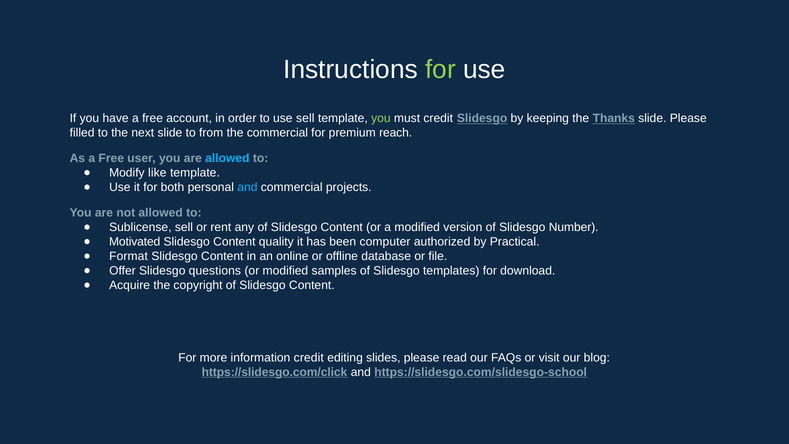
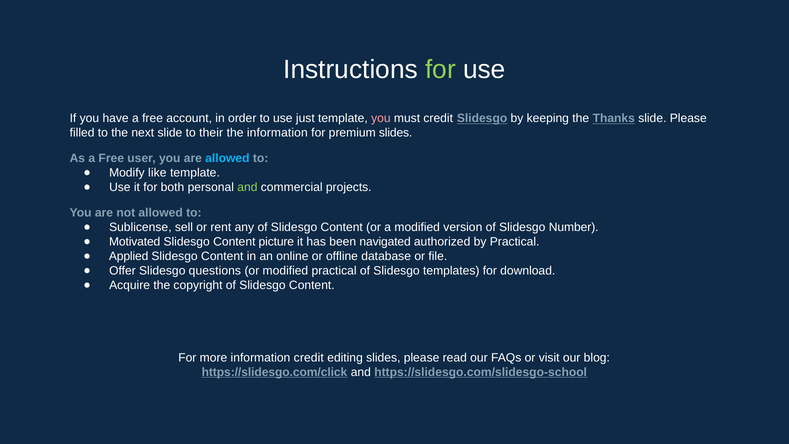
use sell: sell -> just (305, 118)
you colour: light green -> pink (381, 118)
from: from -> their (211, 133)
the commercial: commercial -> information (277, 133)
premium reach: reach -> slides (396, 133)
and colour: light blue -> light green (247, 187)
quality: quality -> picture (276, 242)
computer: computer -> navigated (385, 242)
Format: Format -> Applied (129, 256)
modified samples: samples -> practical (334, 271)
